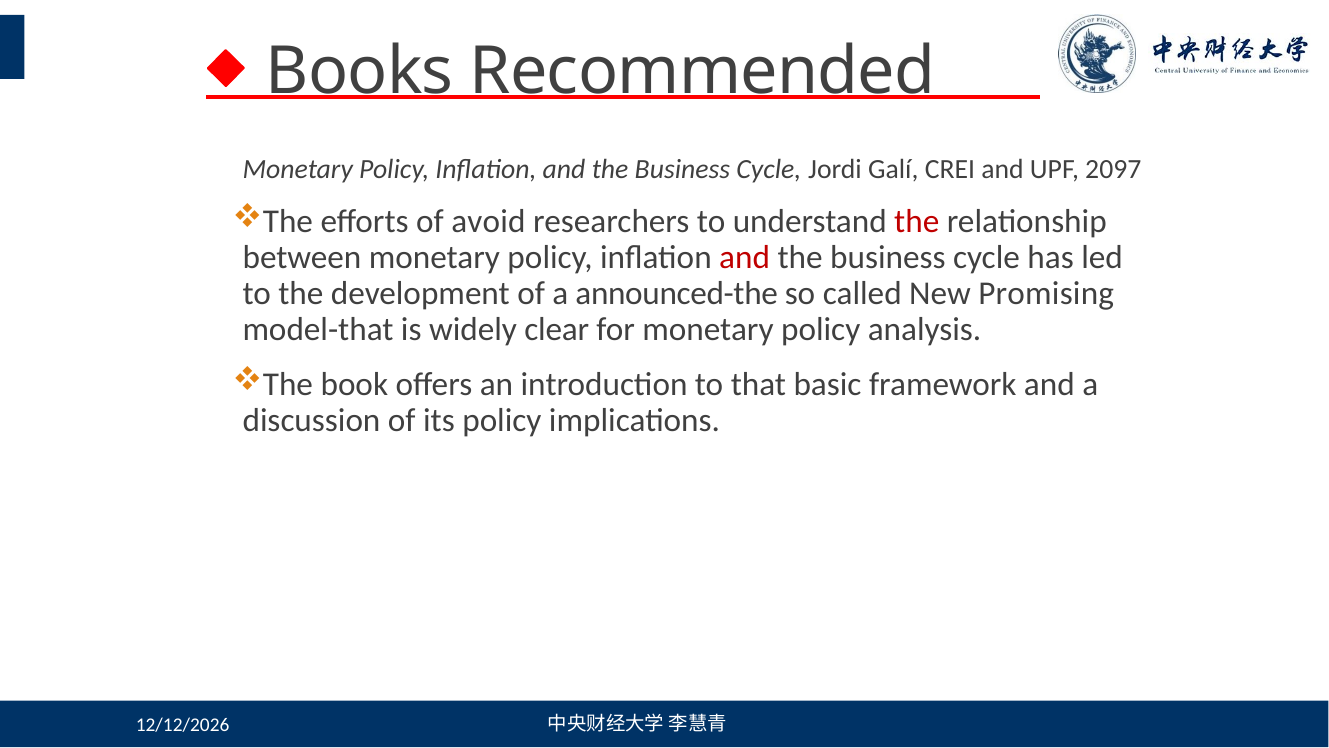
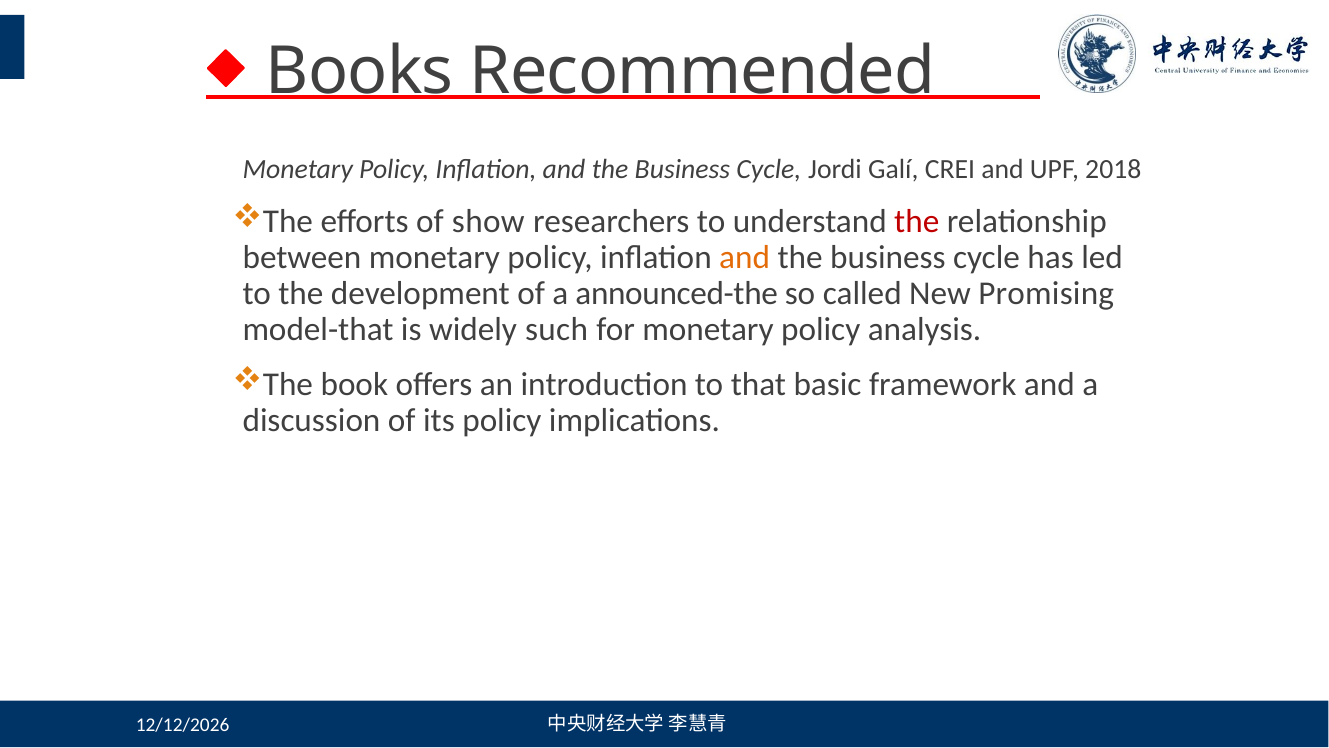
2097: 2097 -> 2018 (1113, 169)
avoid: avoid -> show (488, 222)
and colour: red -> orange (745, 257)
clear: clear -> such (556, 329)
